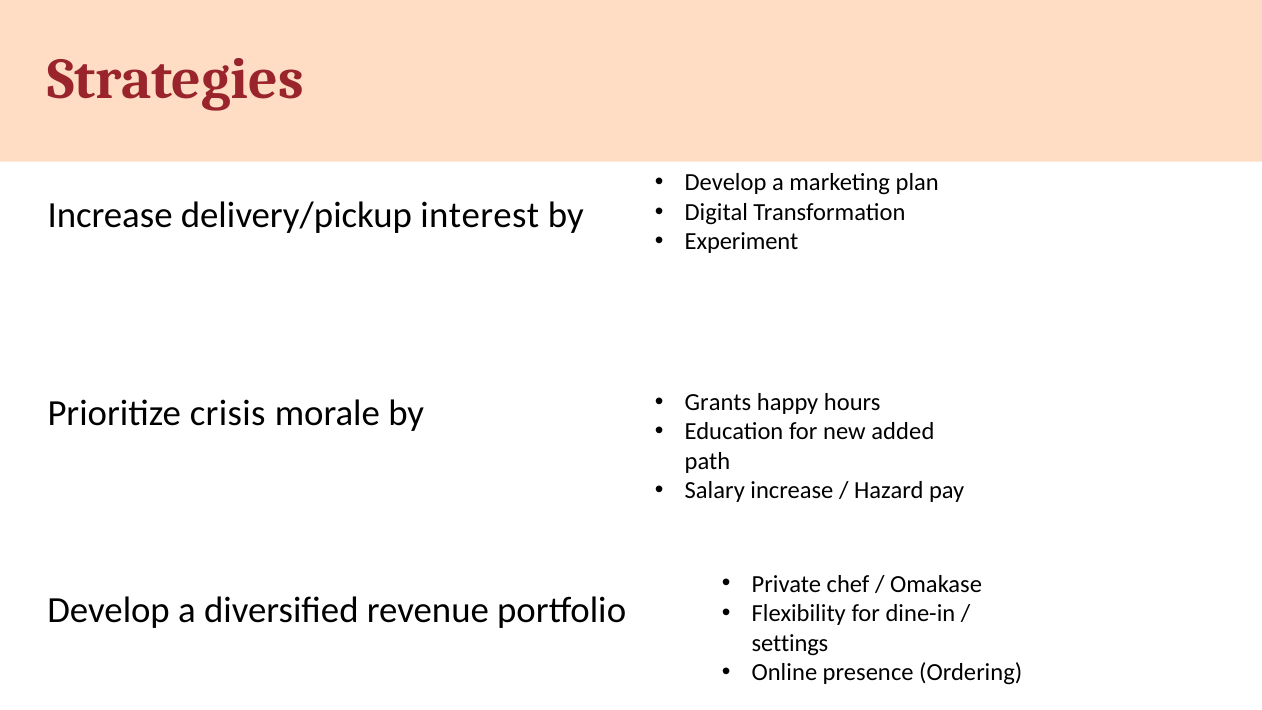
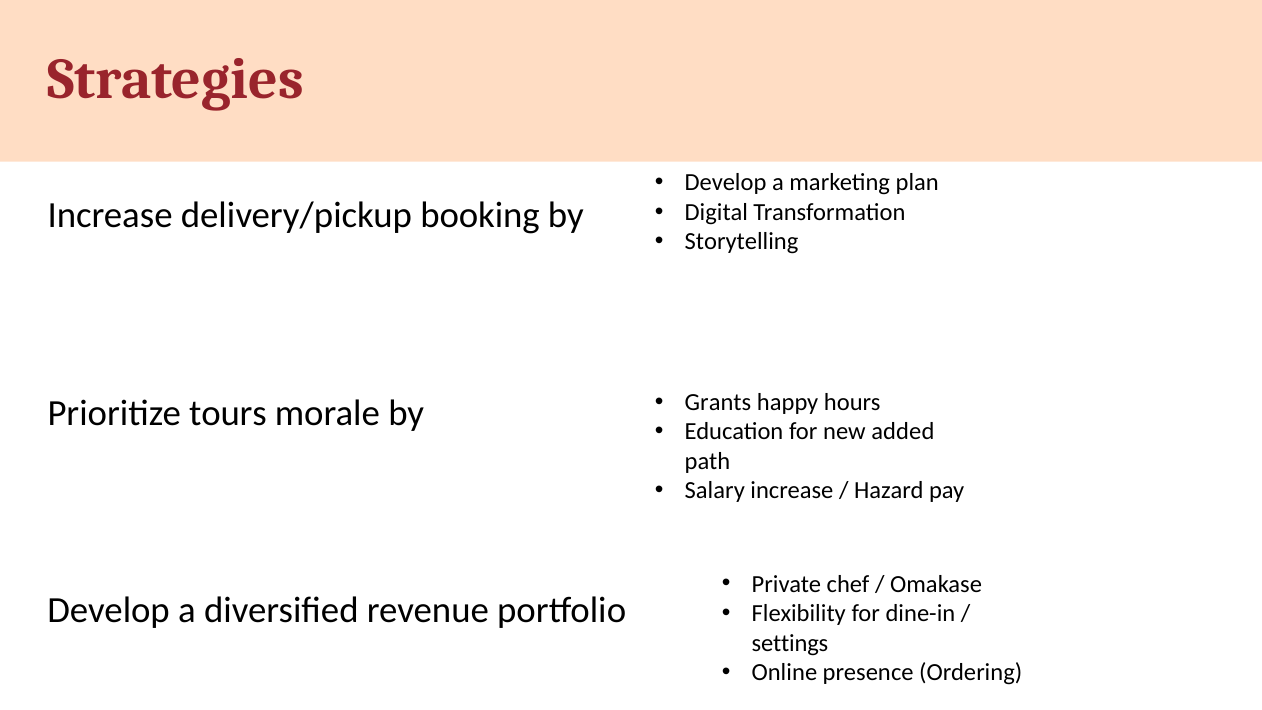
interest: interest -> booking (480, 216)
Experiment: Experiment -> Storytelling (742, 242)
crisis: crisis -> tours (228, 413)
